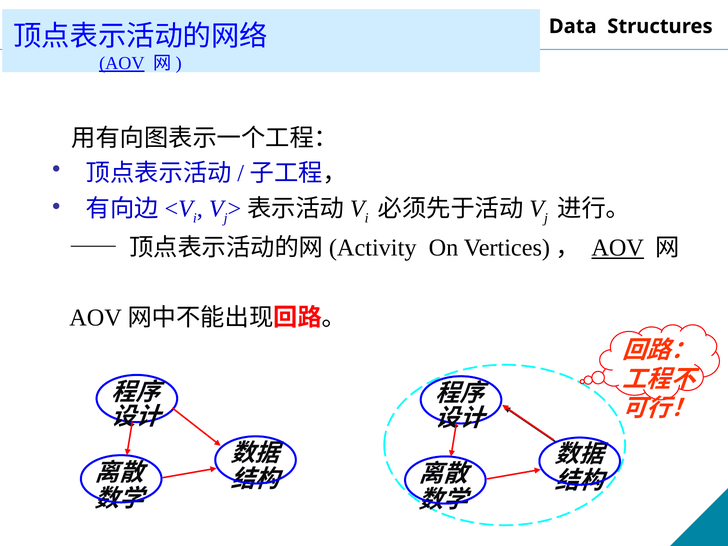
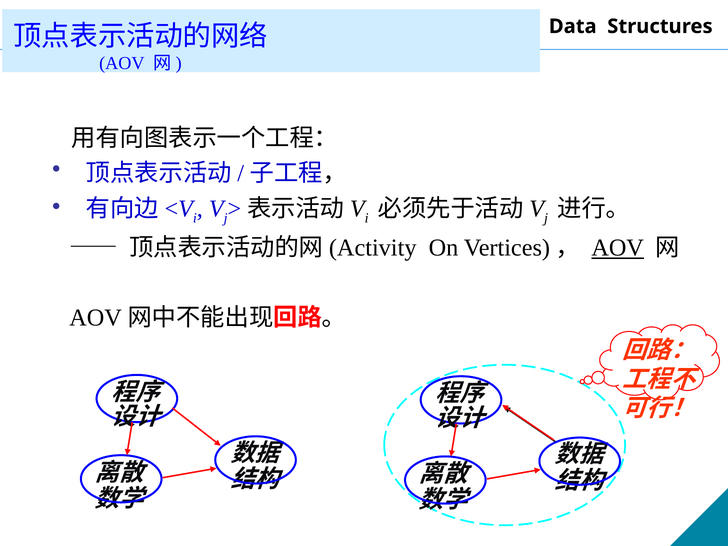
AOV underline: present -> none (122, 63)
